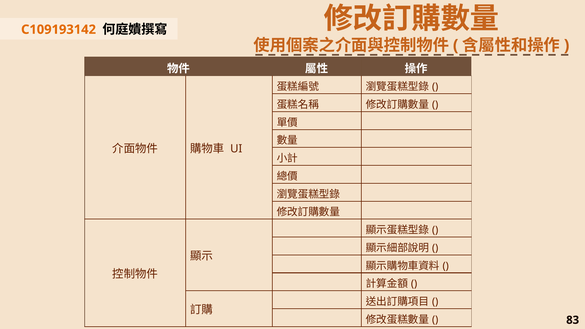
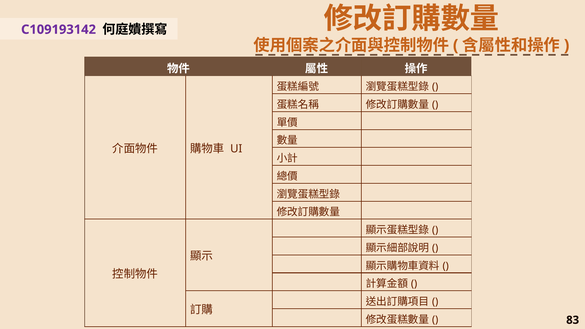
C109193142 colour: orange -> purple (59, 30)
